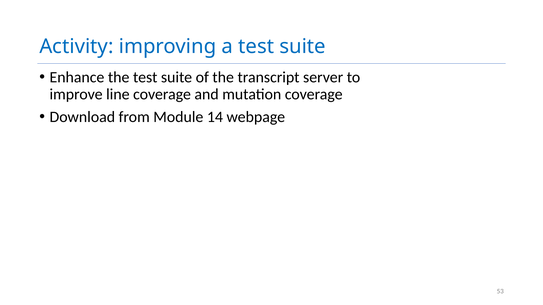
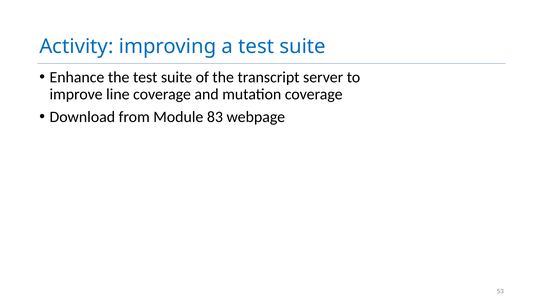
14: 14 -> 83 (215, 117)
